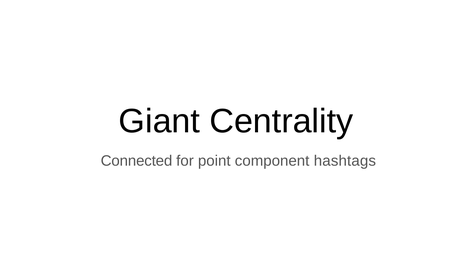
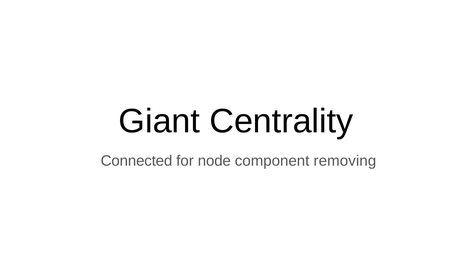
point: point -> node (214, 161)
hashtags: hashtags -> removing (345, 161)
